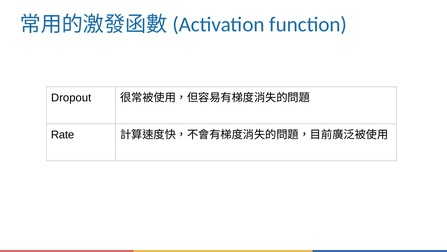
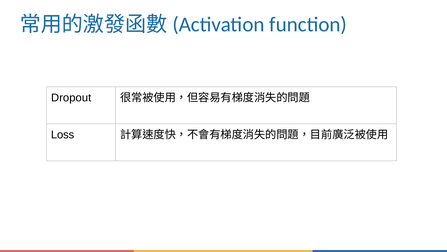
Rate: Rate -> Loss (63, 134)
